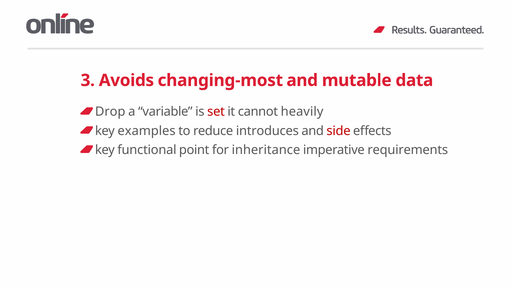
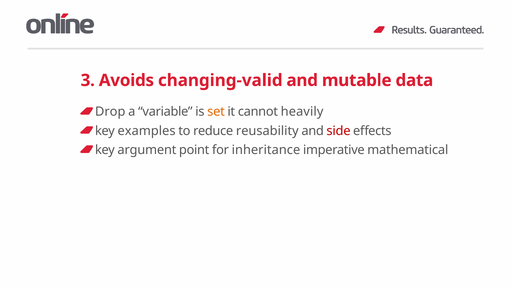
changing-most: changing-most -> changing-valid (220, 80)
set colour: red -> orange (216, 111)
introduces: introduces -> reusability (267, 131)
functional: functional -> argument (147, 150)
requirements: requirements -> mathematical (408, 150)
